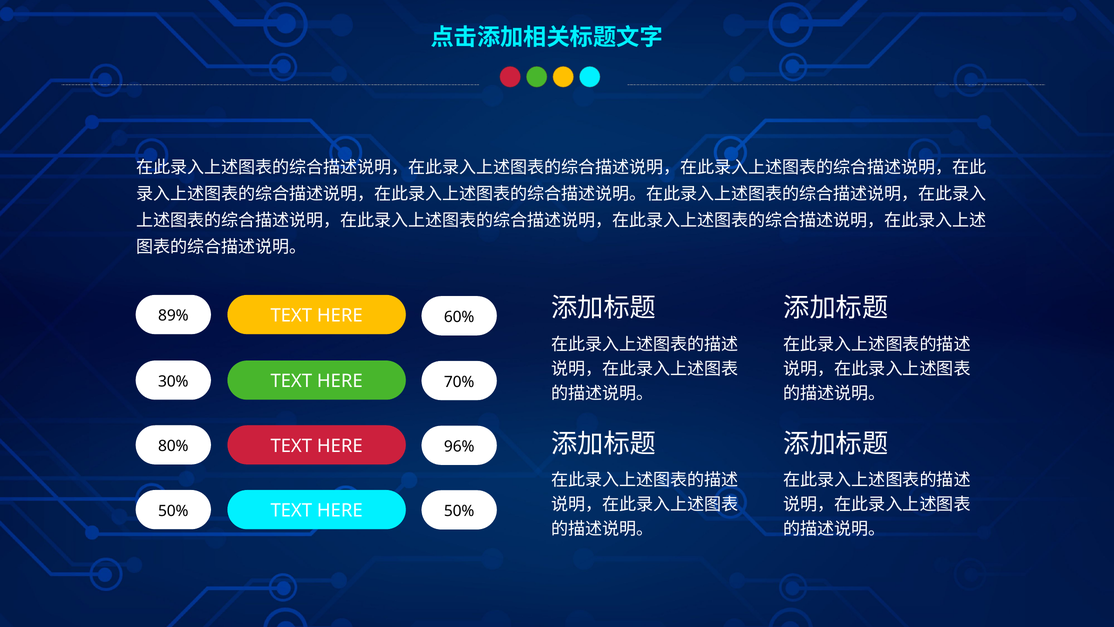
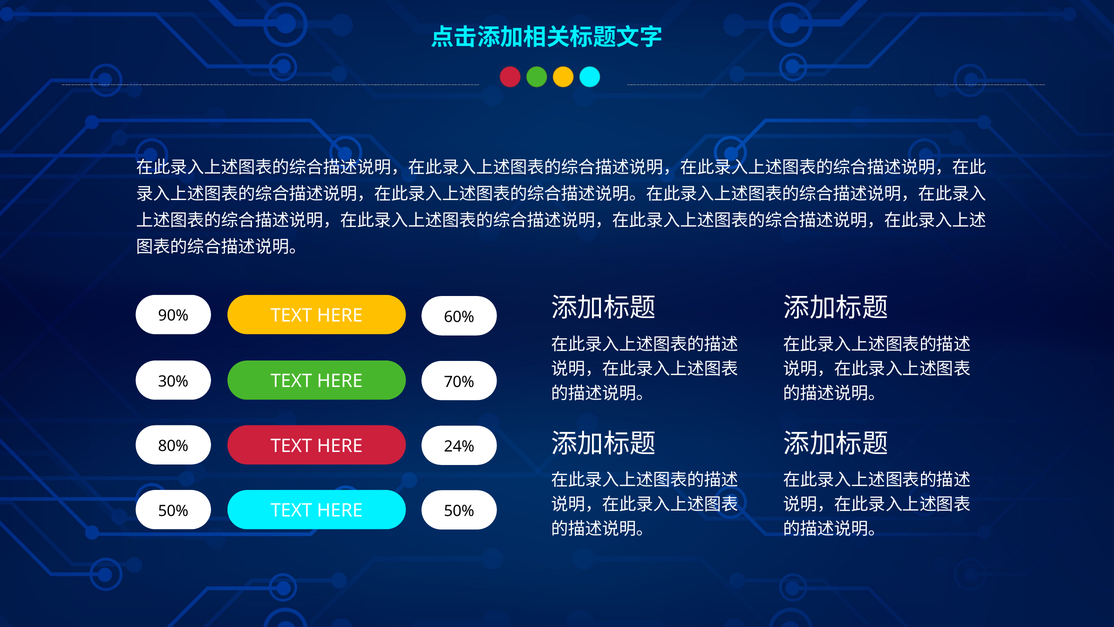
89%: 89% -> 90% (173, 316)
96%: 96% -> 24% (459, 446)
